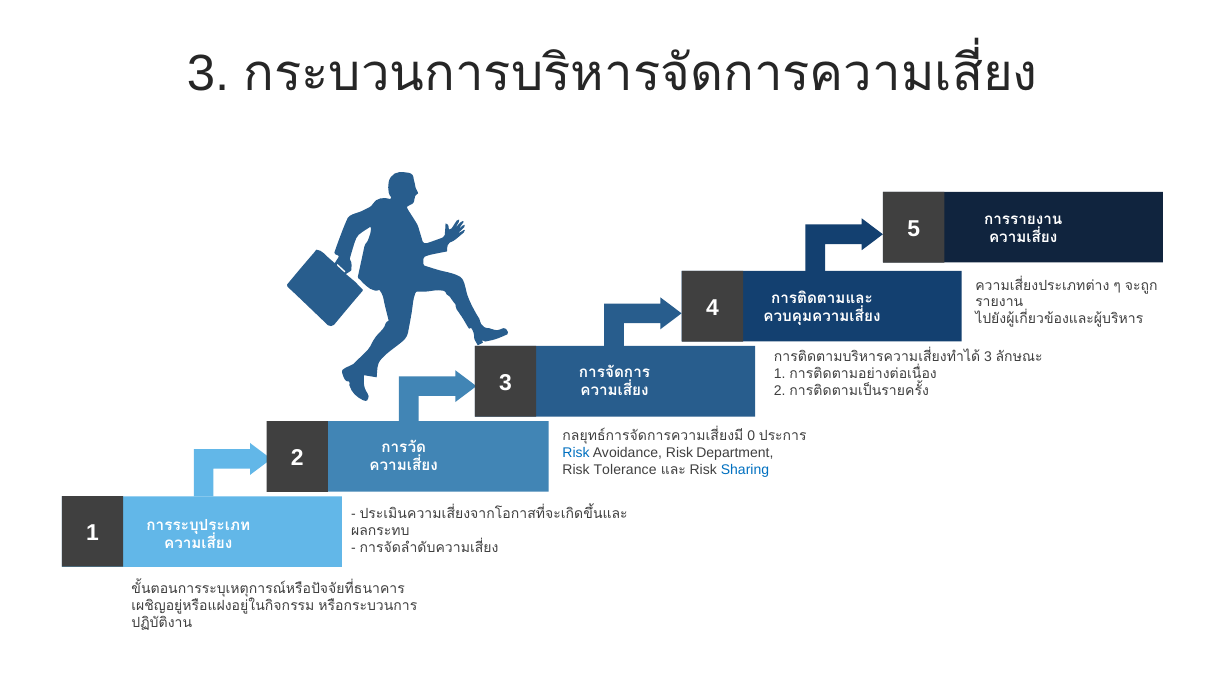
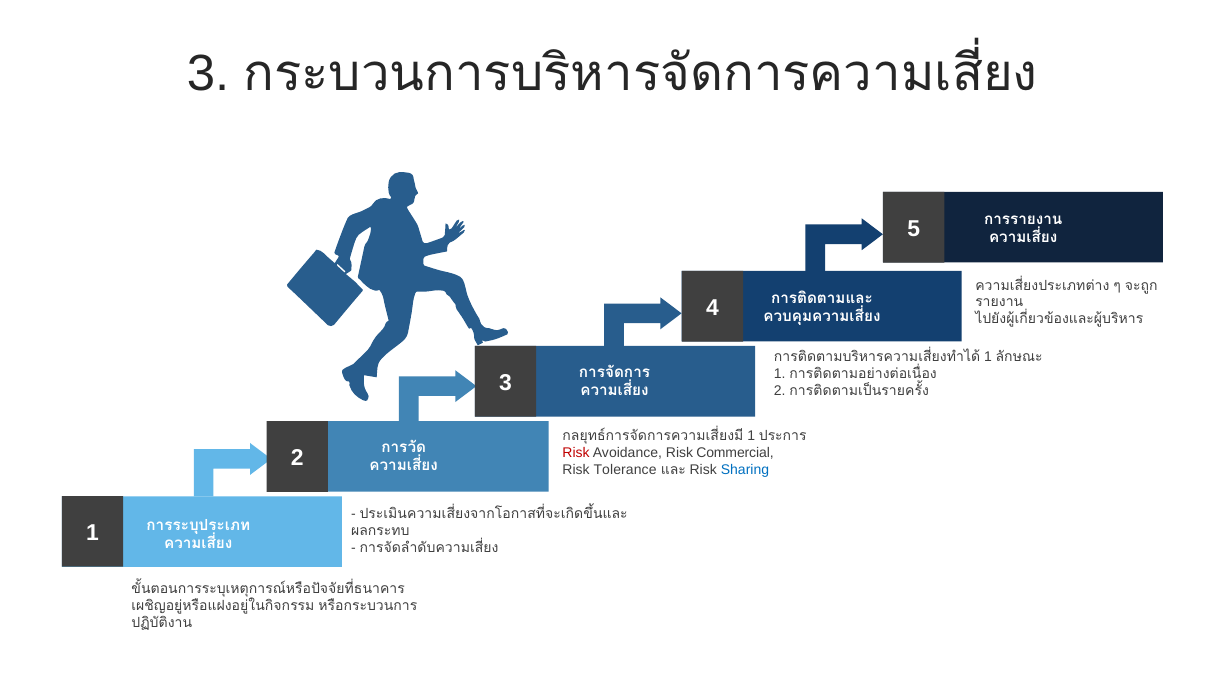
3: 3 -> 1 (988, 357)
0: 0 -> 1 (751, 436)
Risk colour: blue -> red (576, 453)
Department: Department -> Commercial (735, 453)
